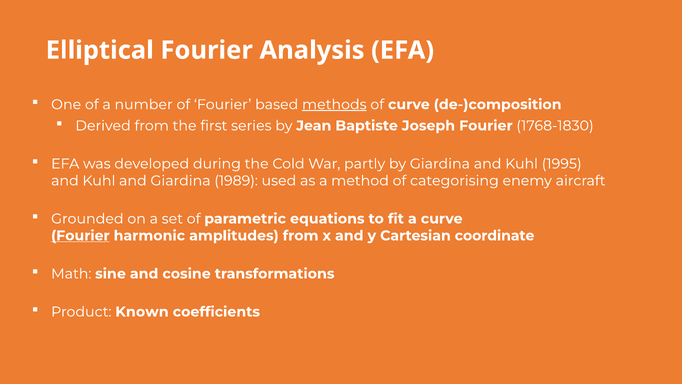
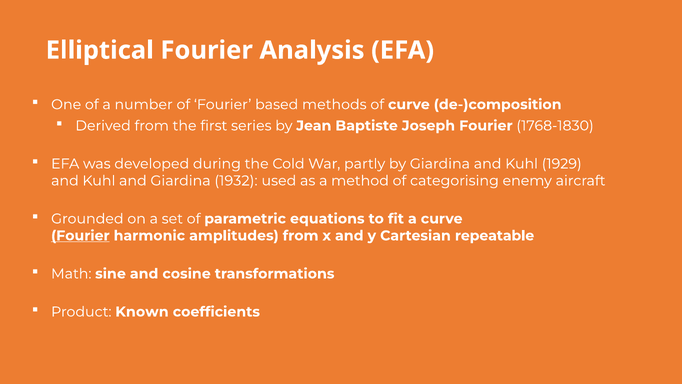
methods underline: present -> none (334, 104)
1995: 1995 -> 1929 (562, 164)
1989: 1989 -> 1932 (236, 181)
coordinate: coordinate -> repeatable (495, 235)
